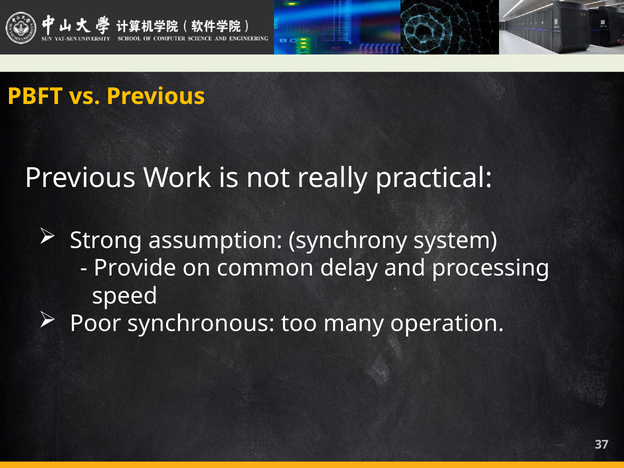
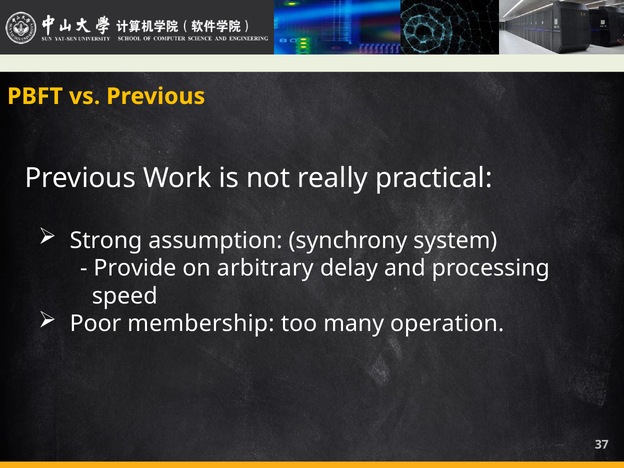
common: common -> arbitrary (265, 268)
synchronous: synchronous -> membership (201, 324)
